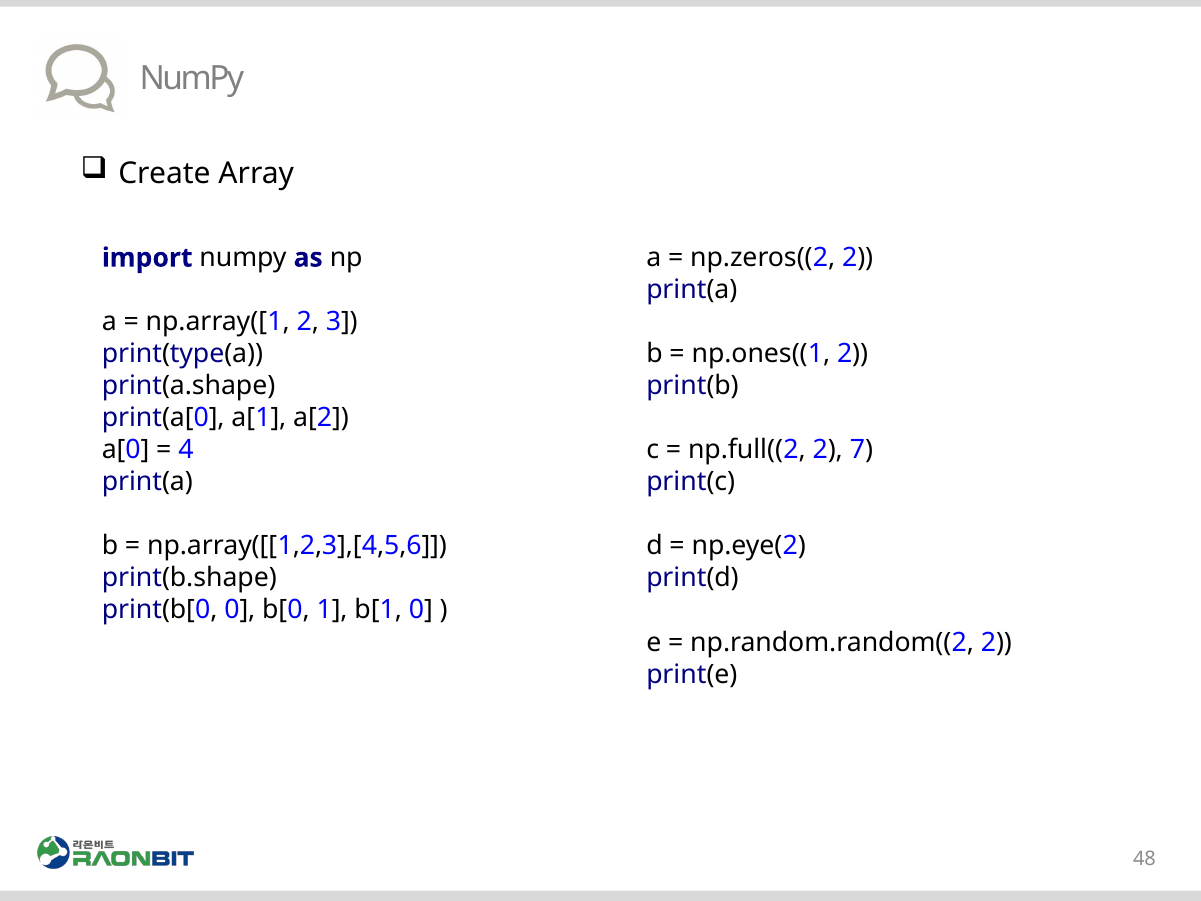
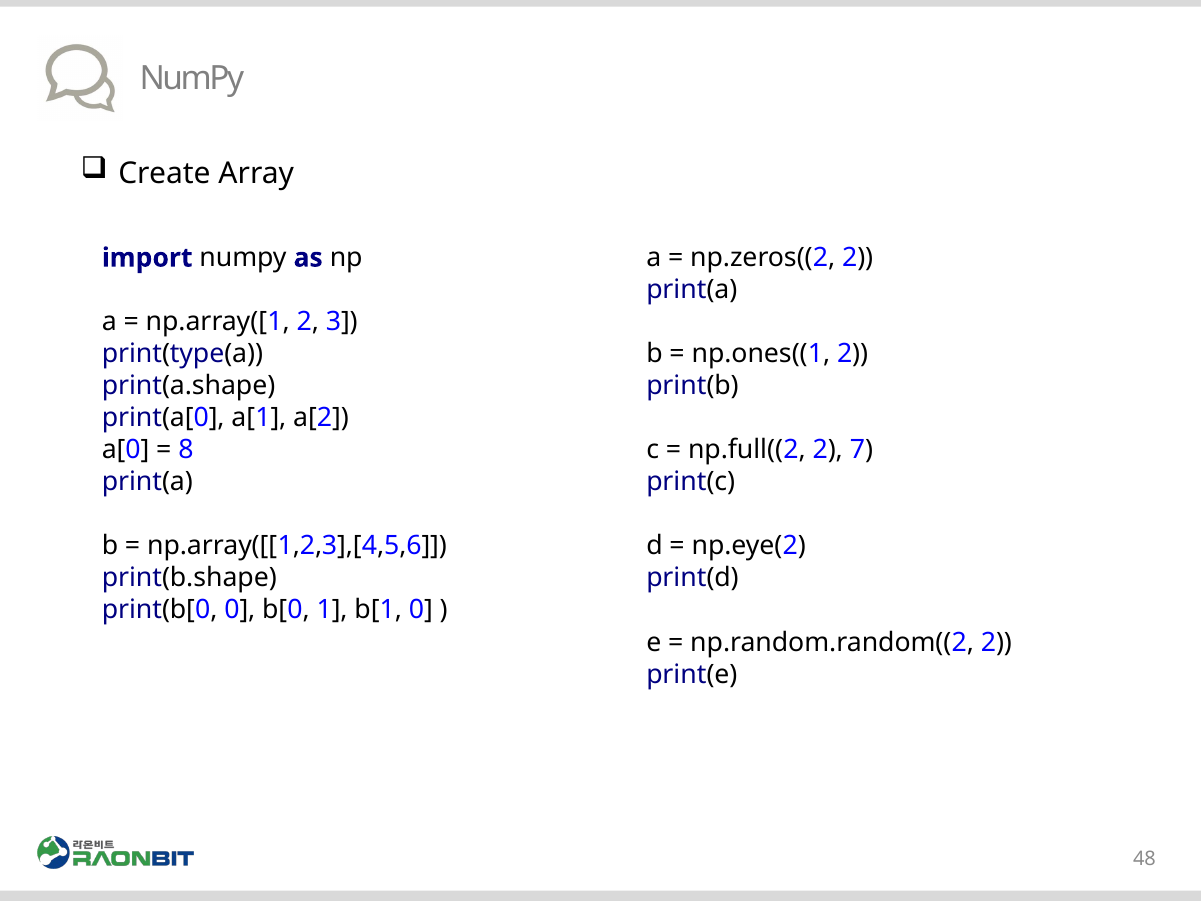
4: 4 -> 8 (186, 450)
